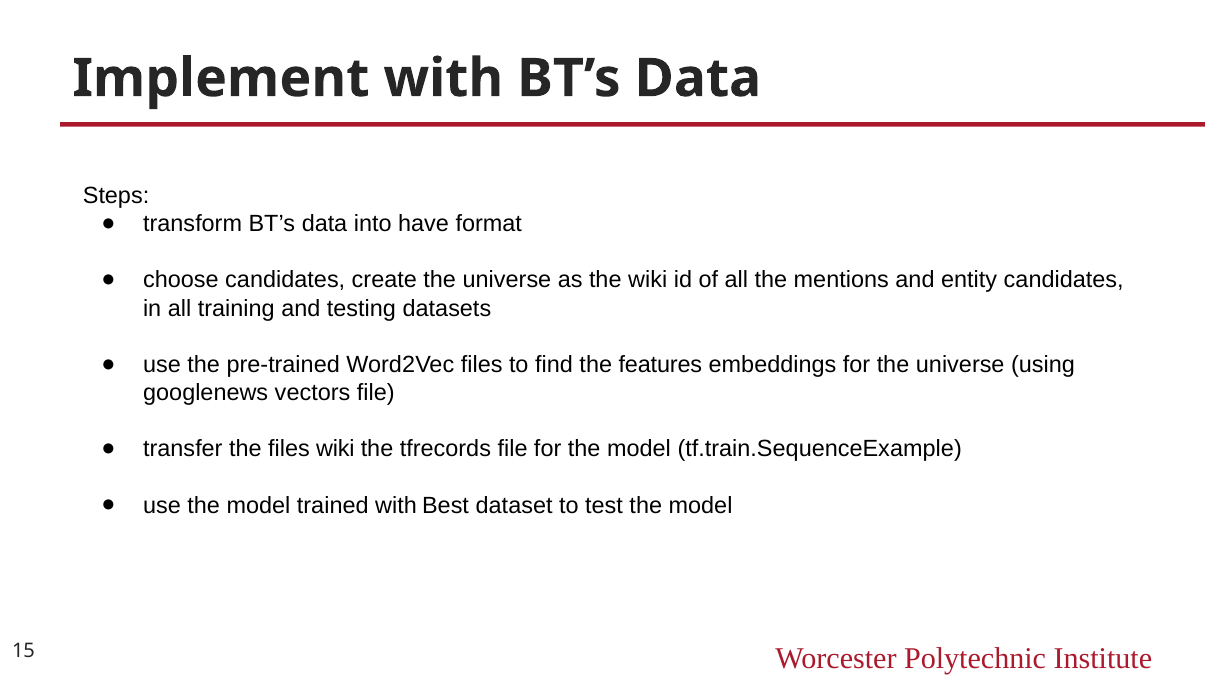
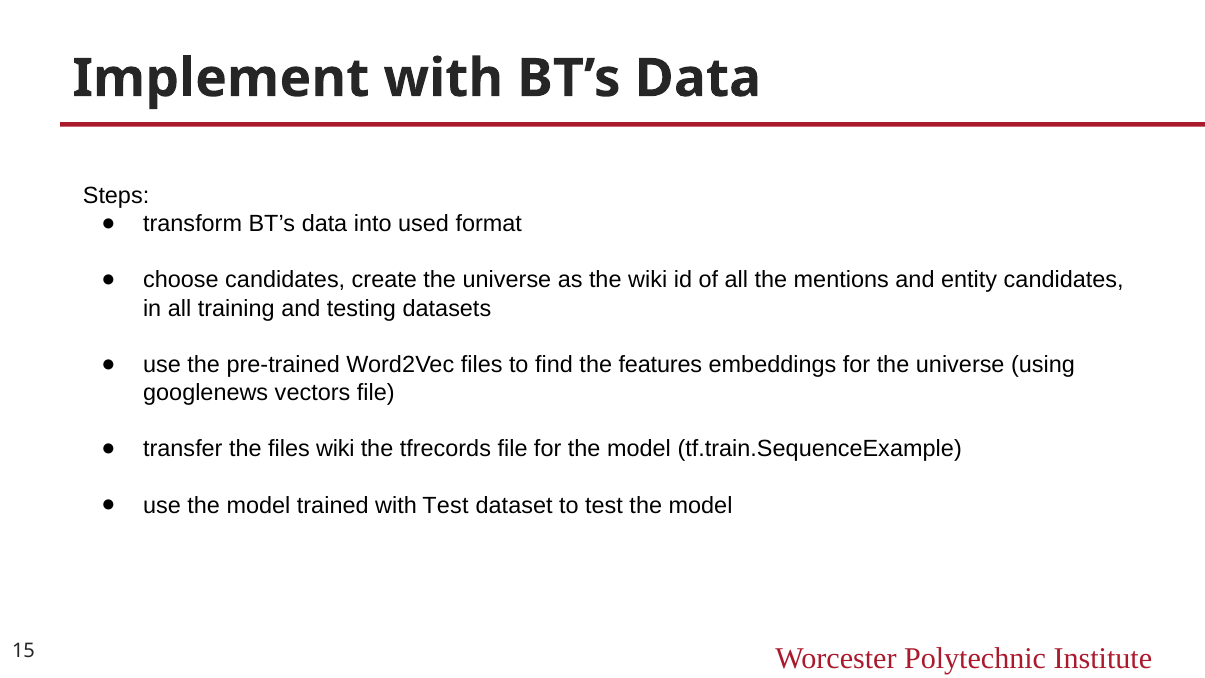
have: have -> used (424, 224)
with Best: Best -> Test (445, 505)
